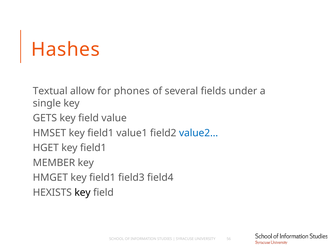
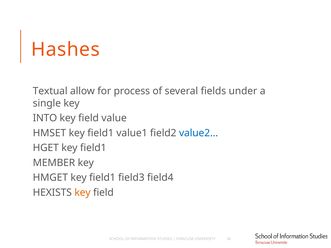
phones: phones -> process (132, 91)
GETS: GETS -> INTO (45, 118)
key colour: black -> orange (83, 193)
